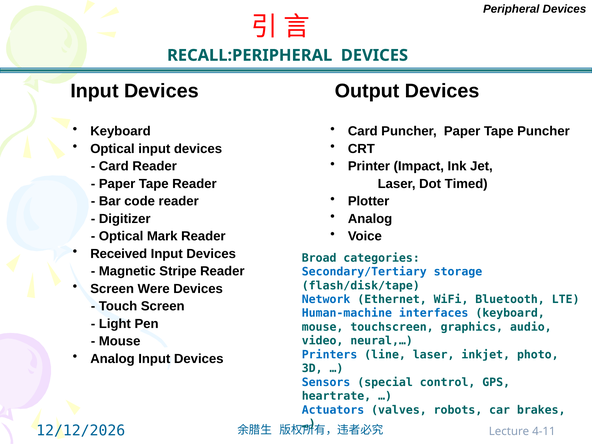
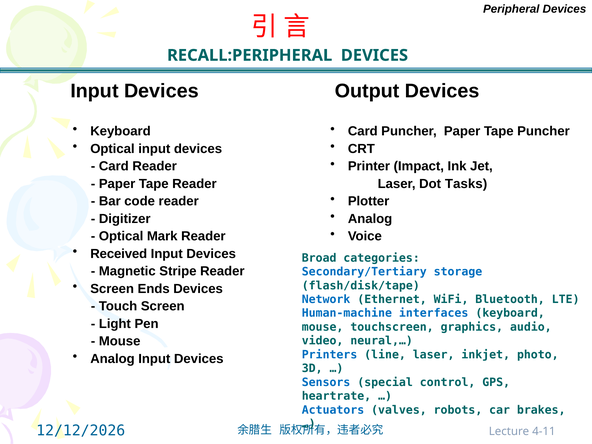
Timed: Timed -> Tasks (466, 184)
Were: Were -> Ends (154, 289)
